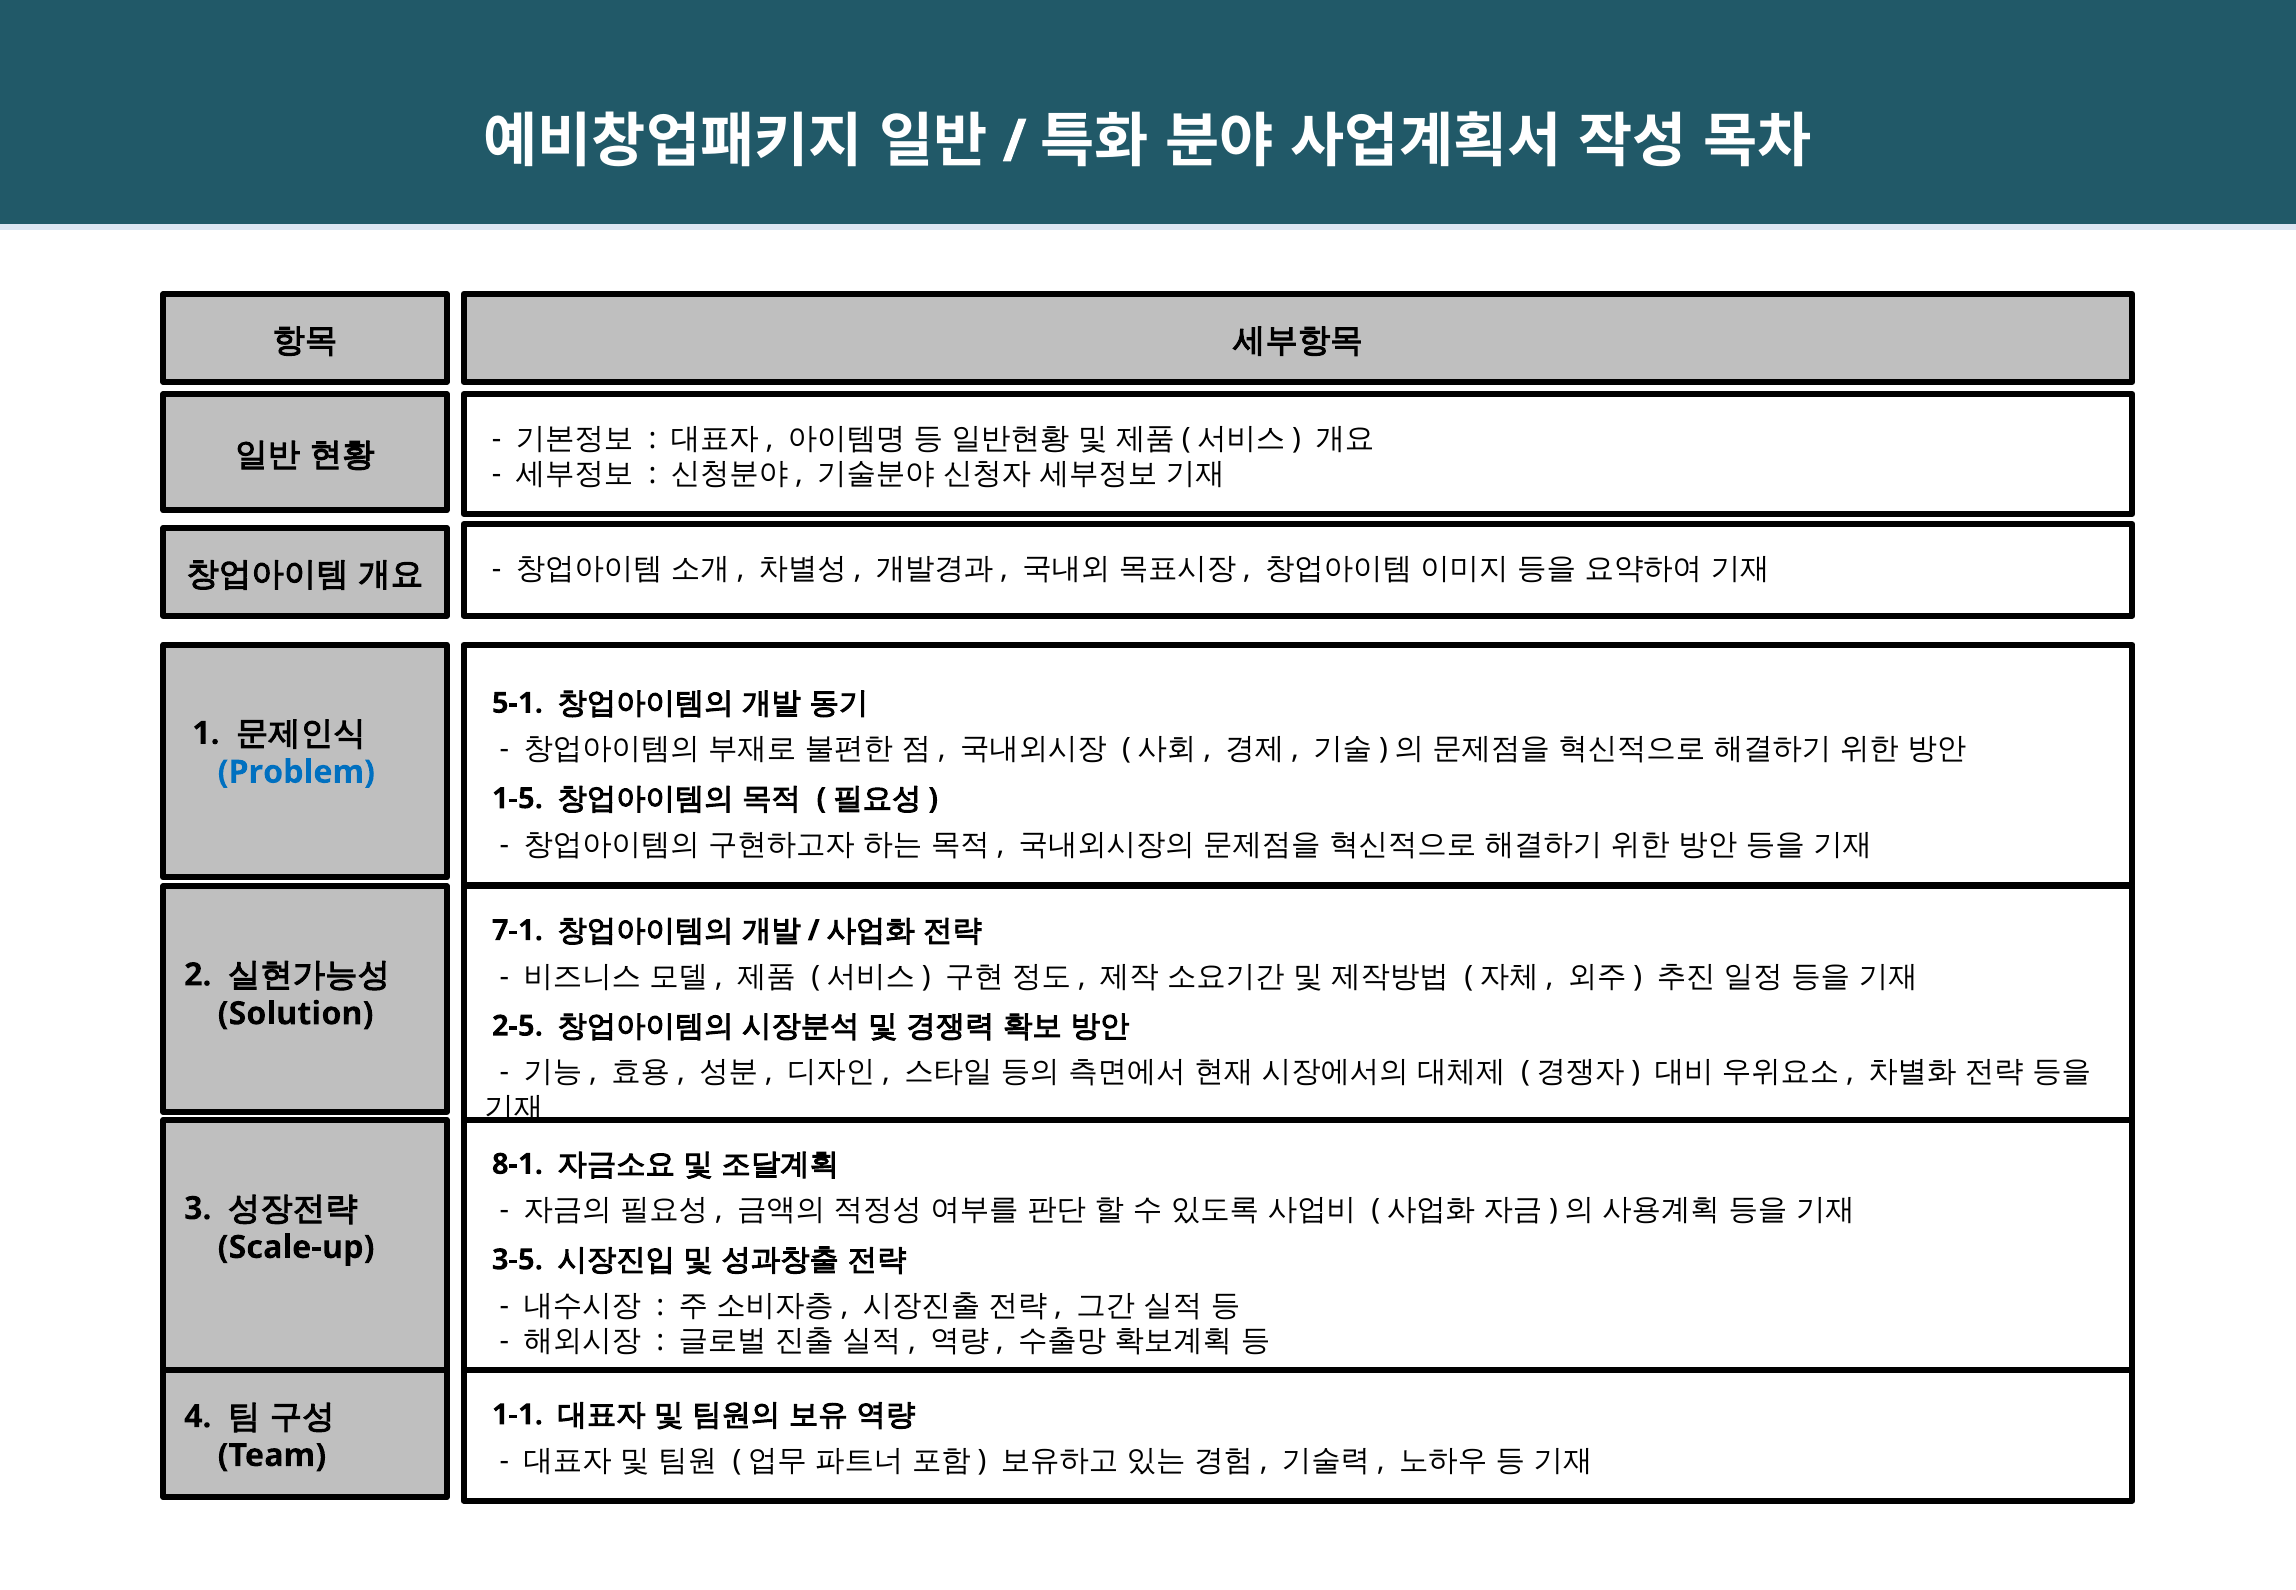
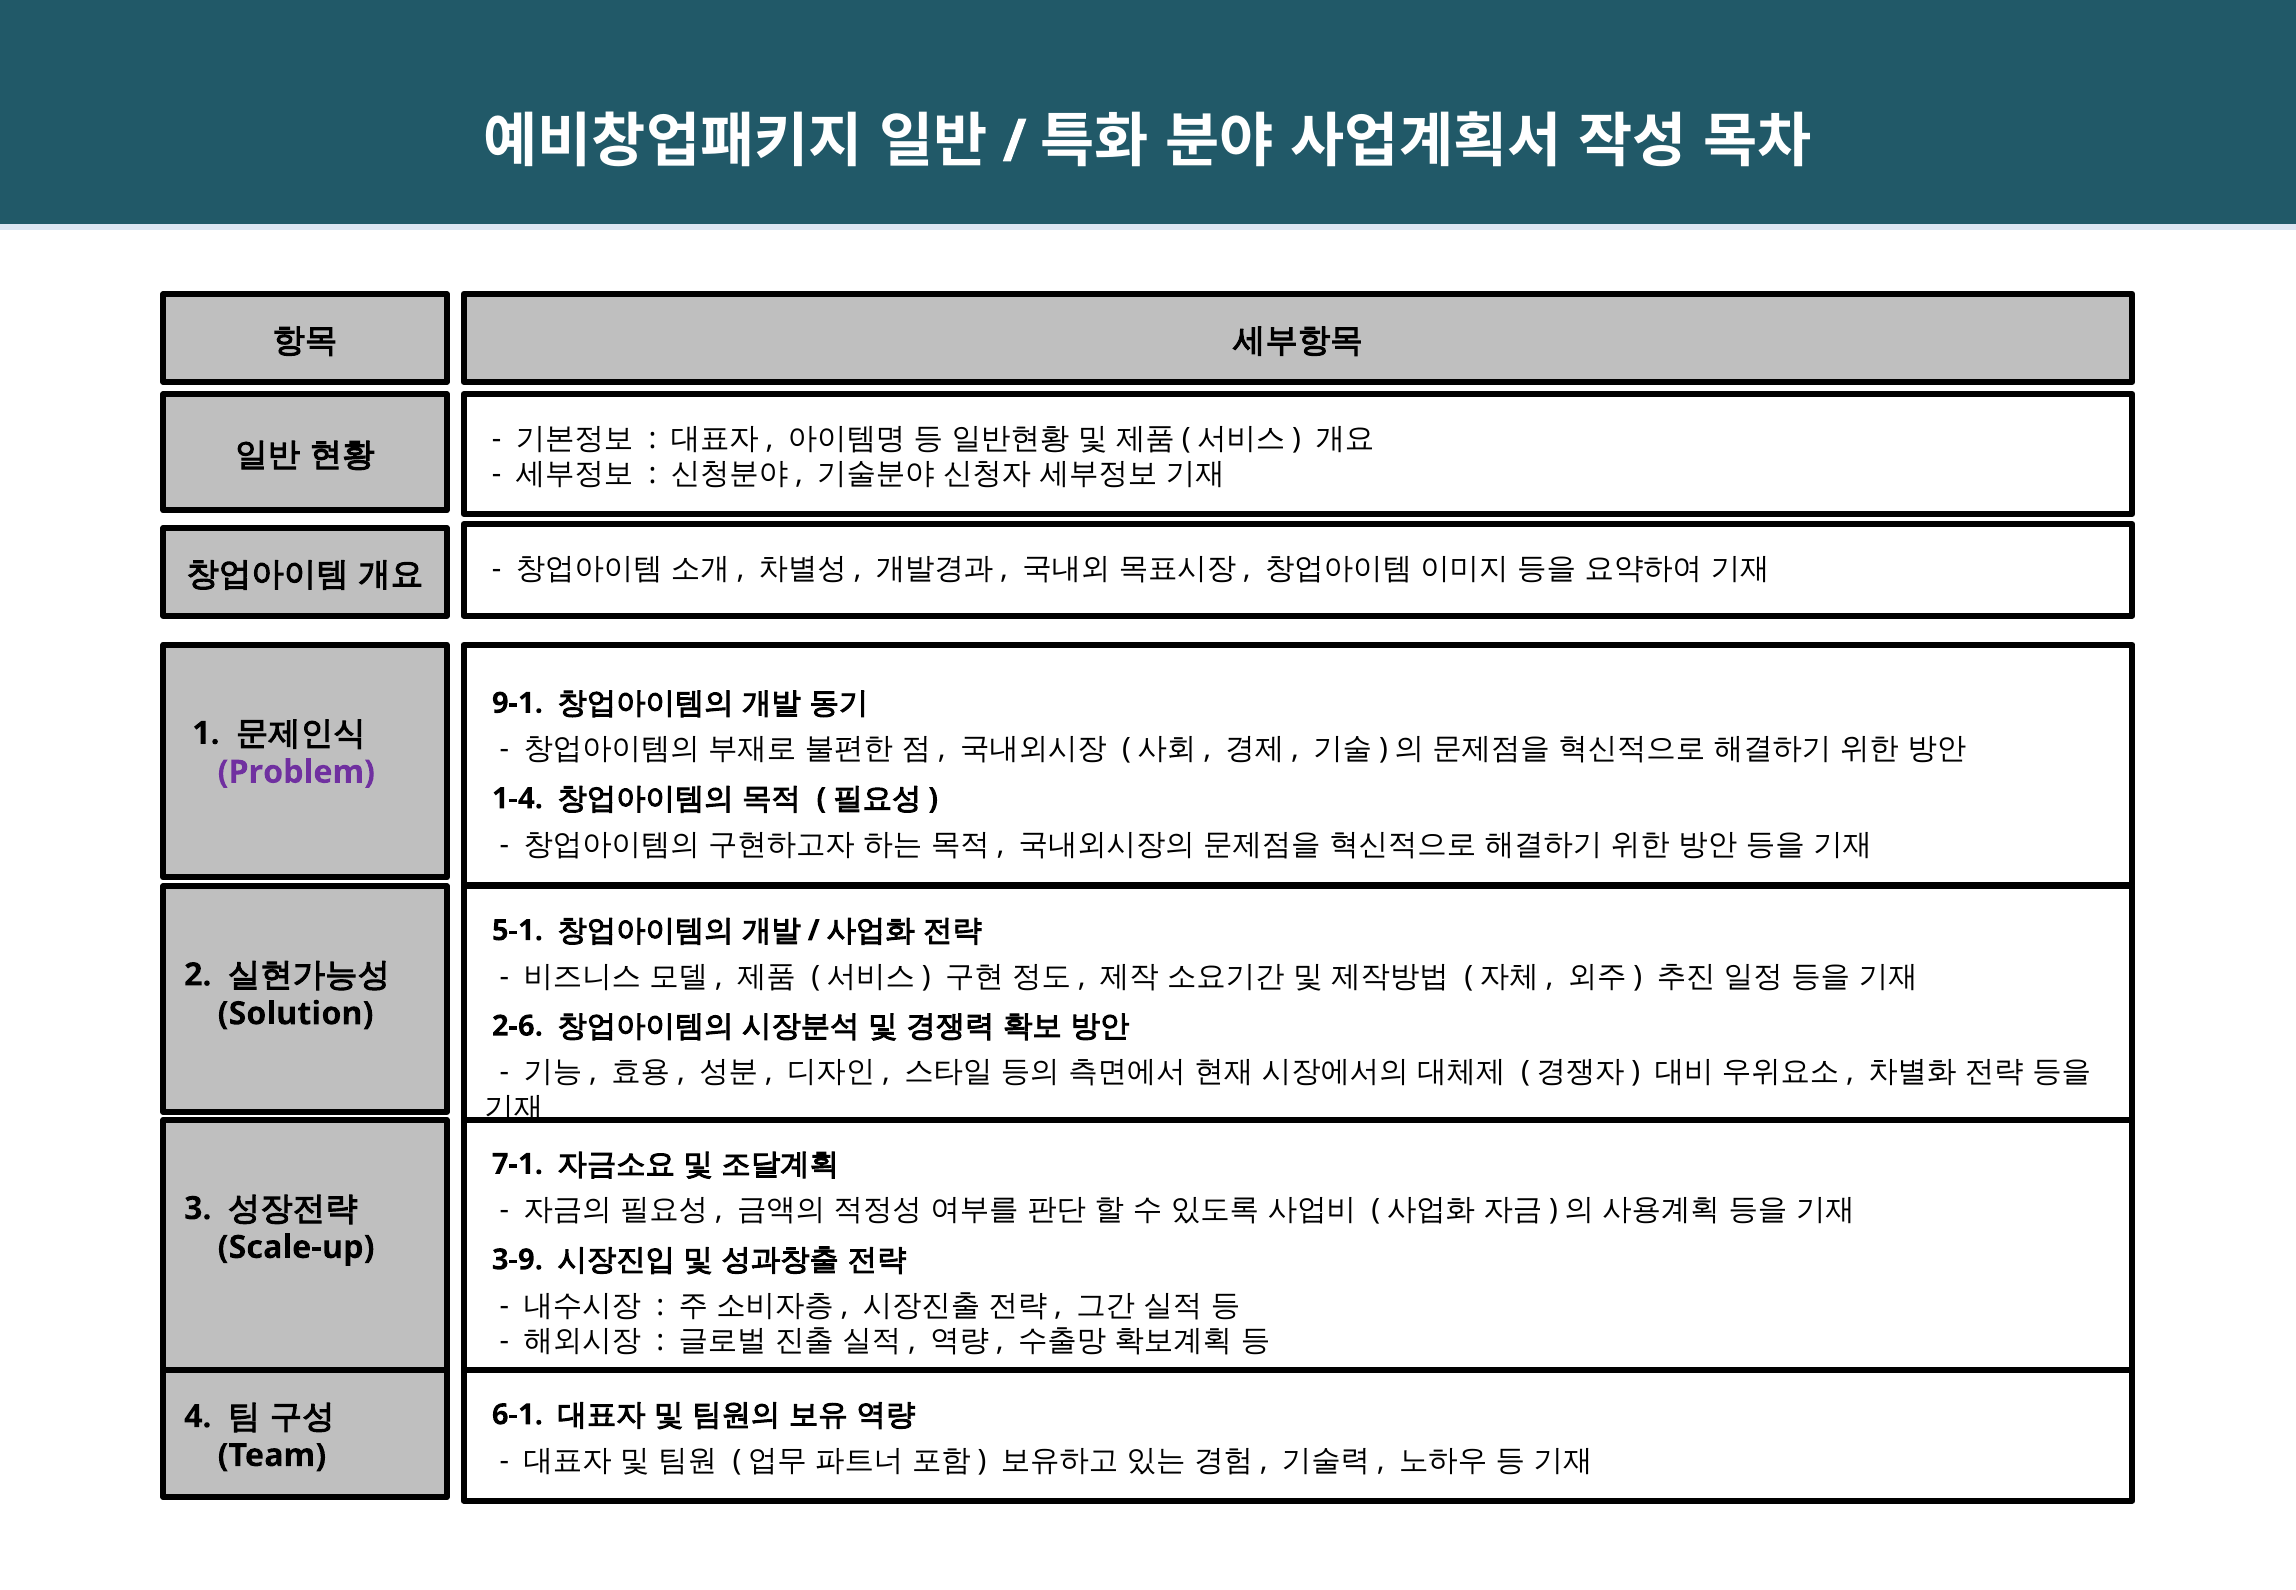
5-1: 5-1 -> 9-1 (517, 703)
Problem colour: blue -> purple (296, 772)
1-5: 1-5 -> 1-4 (517, 798)
7-1: 7-1 -> 5-1 (517, 930)
2-5: 2-5 -> 2-6 (517, 1026)
8-1: 8-1 -> 7-1 (517, 1164)
3-5: 3-5 -> 3-9 (517, 1259)
1-1: 1-1 -> 6-1 (517, 1414)
